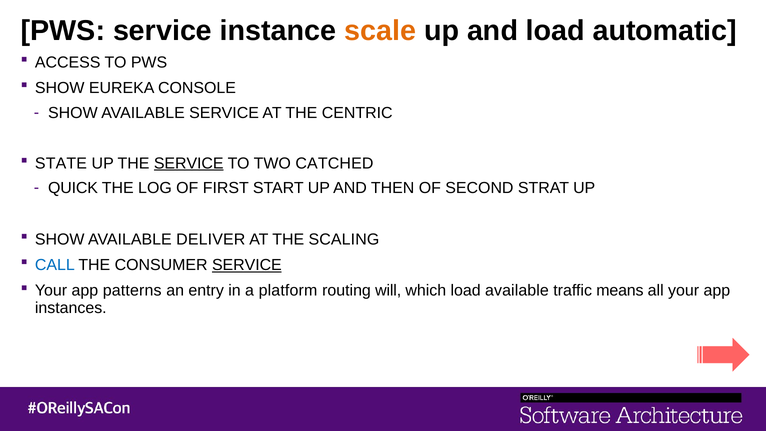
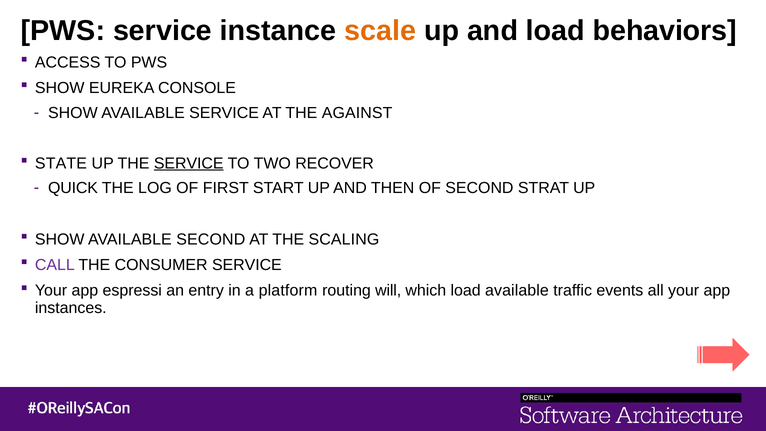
automatic: automatic -> behaviors (665, 31)
CENTRIC: CENTRIC -> AGAINST (357, 113)
CATCHED: CATCHED -> RECOVER (335, 163)
AVAILABLE DELIVER: DELIVER -> SECOND (211, 239)
CALL colour: blue -> purple (55, 265)
SERVICE underline: present -> none (247, 265)
patterns: patterns -> espressi (132, 290)
means: means -> events (620, 290)
